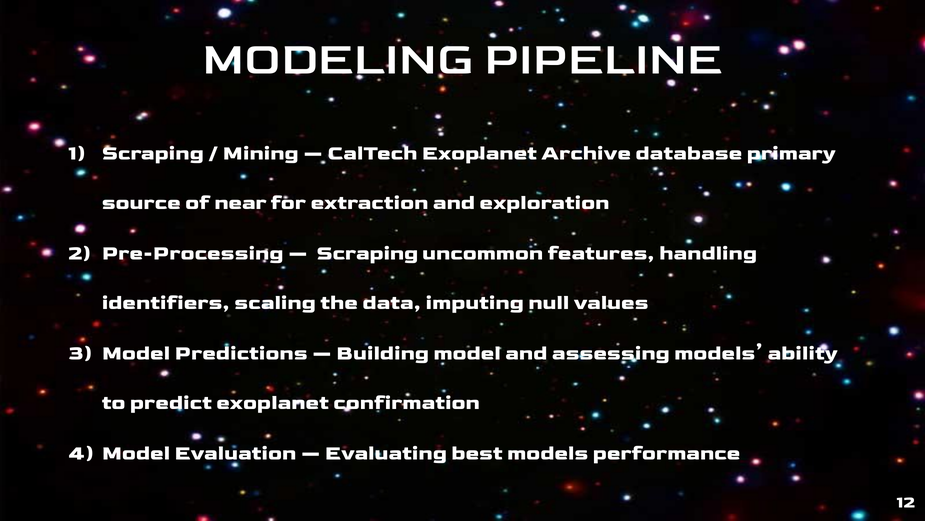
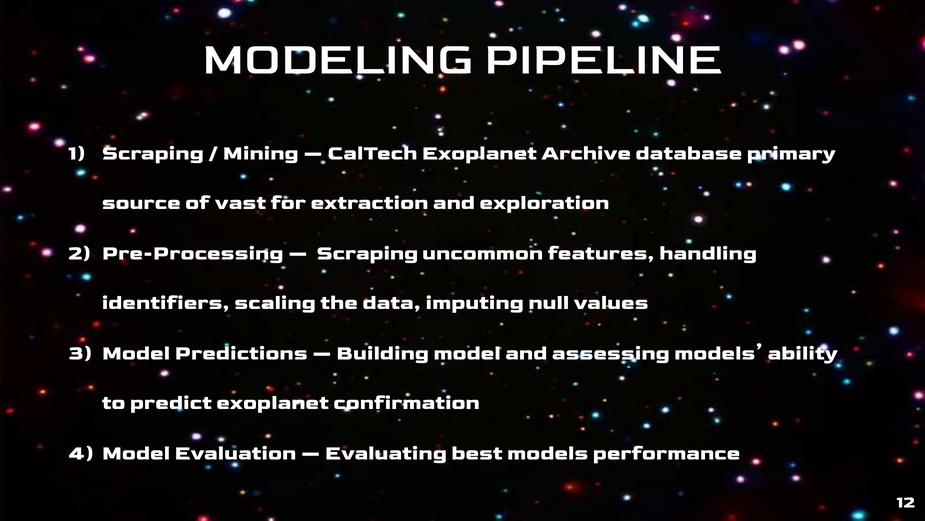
near: near -> vast (240, 202)
